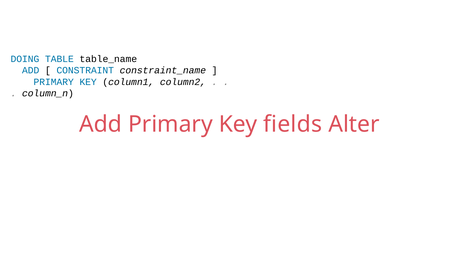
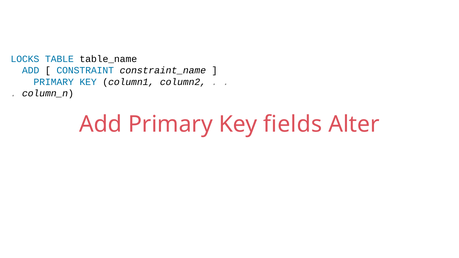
DOING: DOING -> LOCKS (25, 59)
